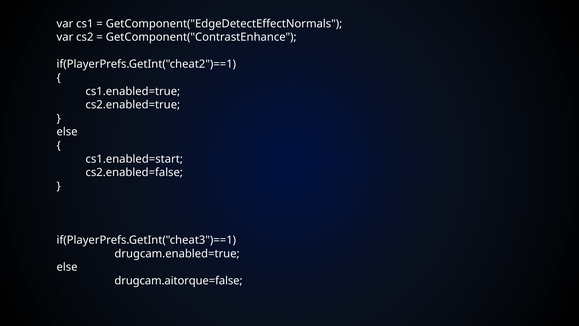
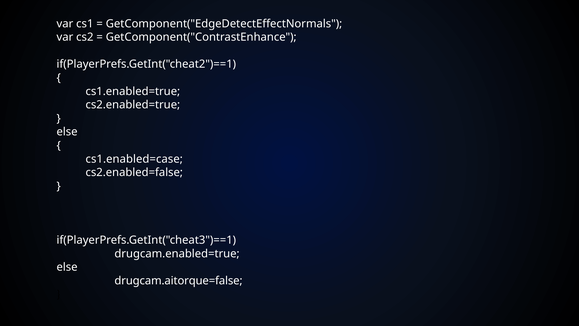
cs1.enabled=start: cs1.enabled=start -> cs1.enabled=case (134, 159)
